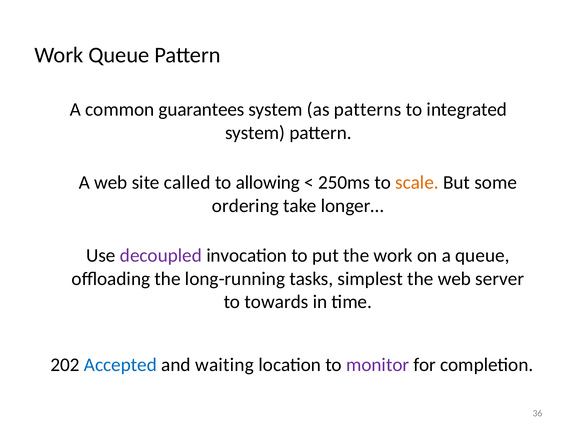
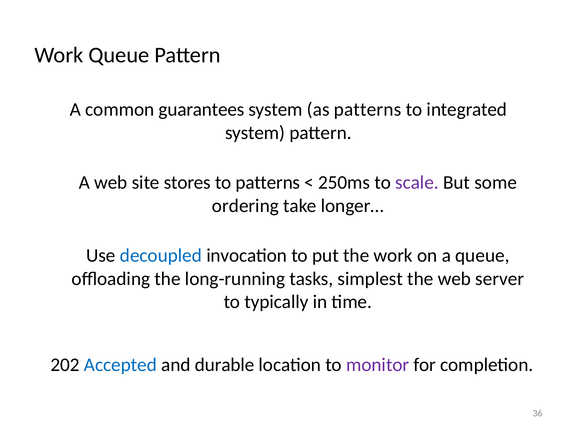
called: called -> stores (187, 183)
to allowing: allowing -> patterns (268, 183)
scale colour: orange -> purple (417, 183)
decoupled colour: purple -> blue (161, 255)
towards: towards -> typically (276, 302)
waiting: waiting -> durable (225, 365)
